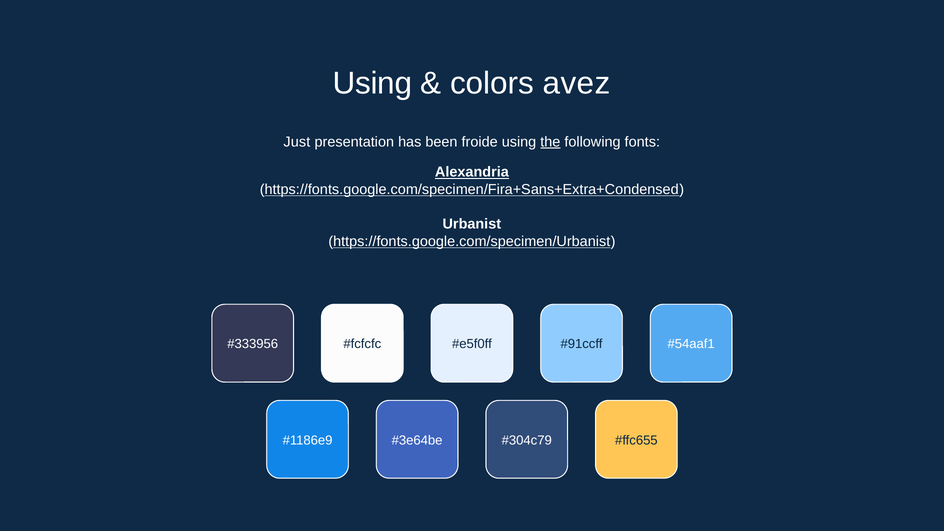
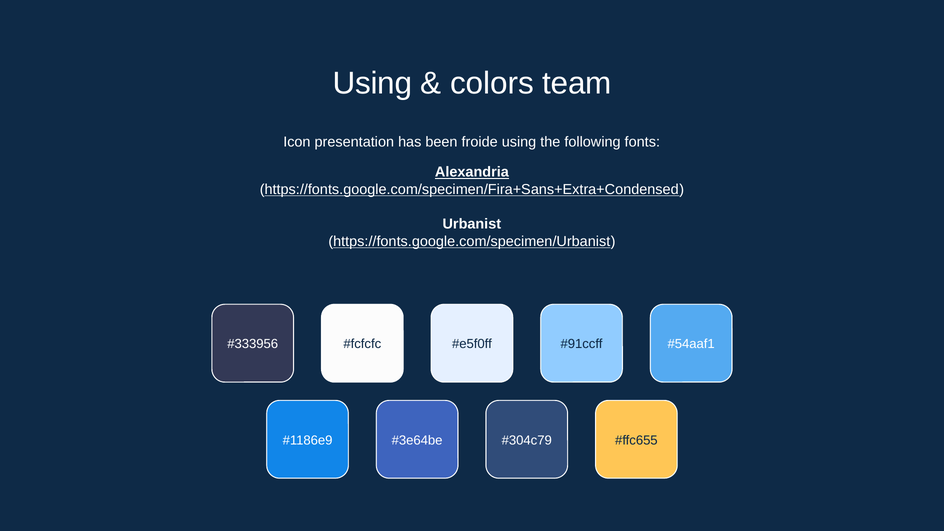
avez: avez -> team (577, 83)
Just: Just -> Icon (297, 142)
the underline: present -> none (550, 142)
